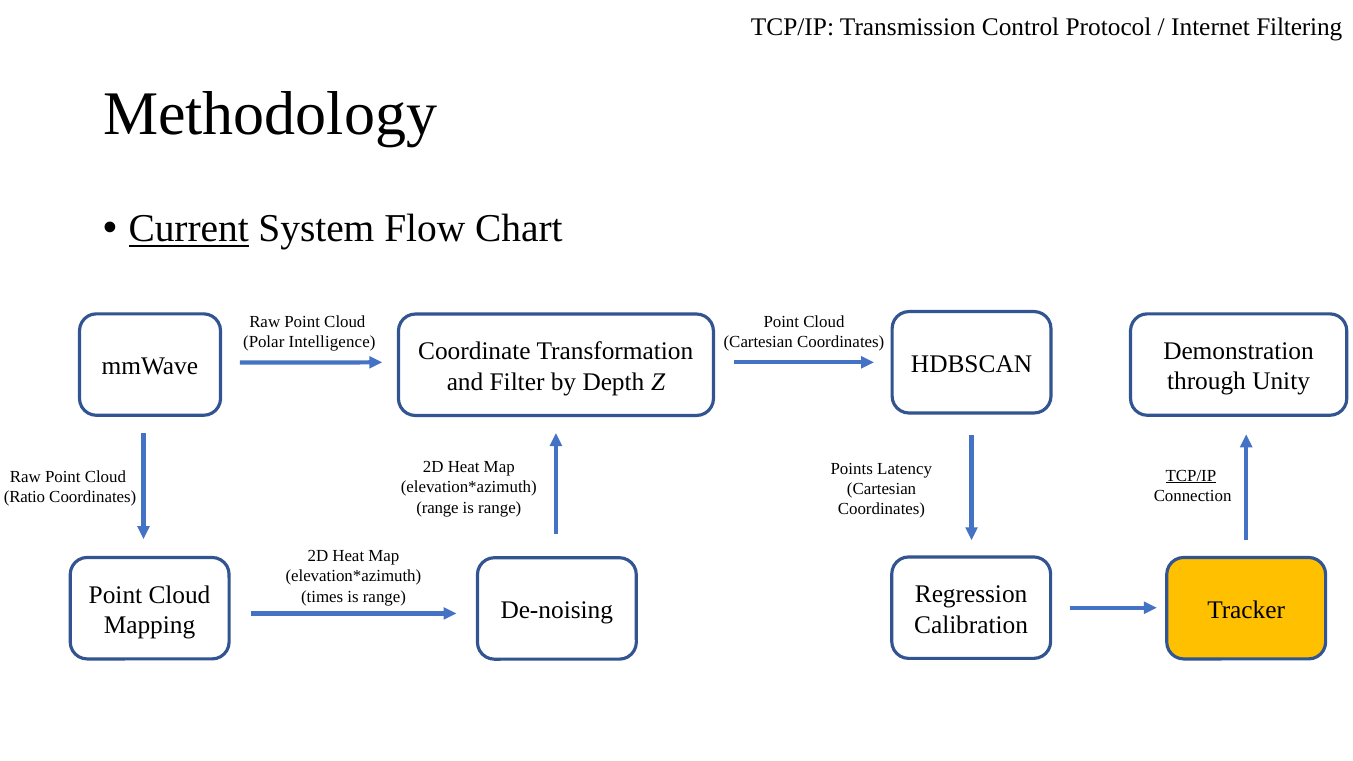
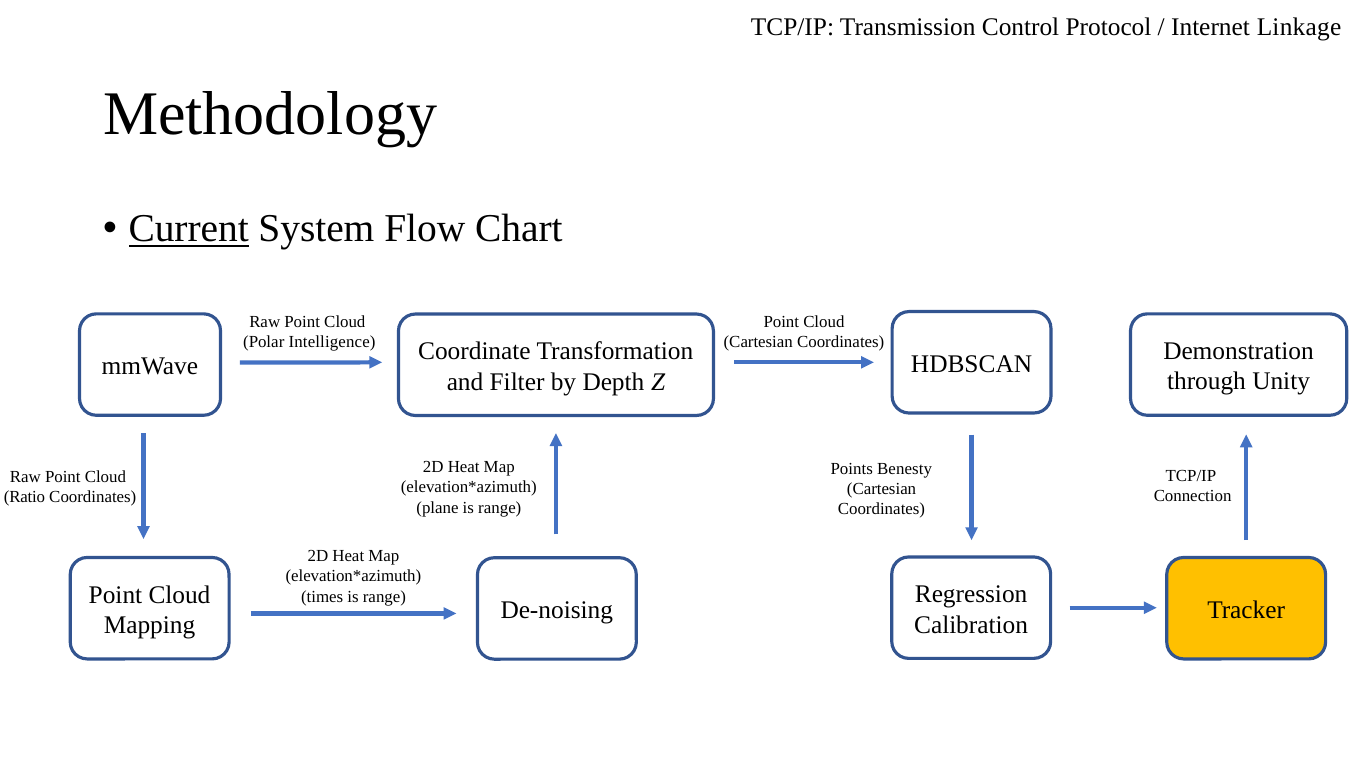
Filtering: Filtering -> Linkage (1299, 27)
Latency: Latency -> Benesty (905, 469)
TCP/IP underline: present -> none (1191, 476)
range: range -> plane (438, 508)
